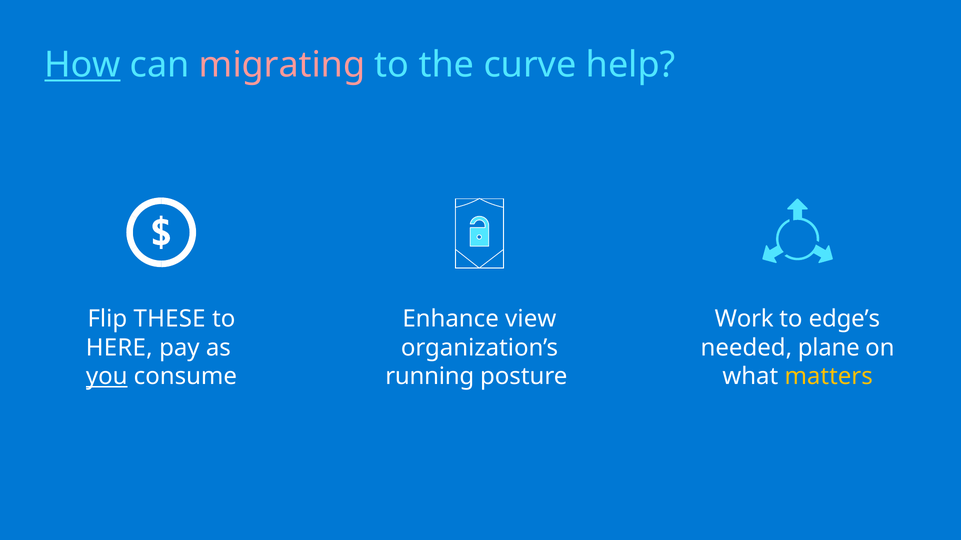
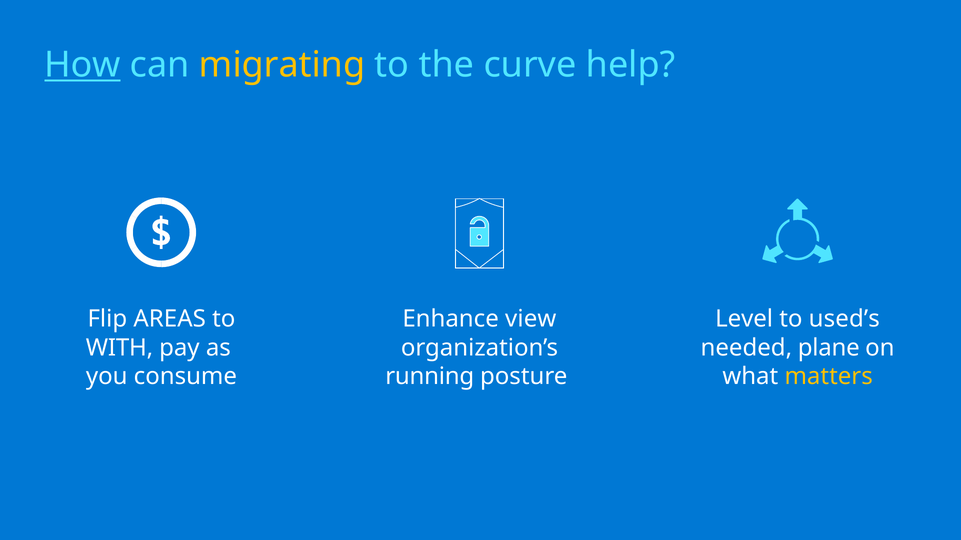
migrating colour: pink -> yellow (282, 65)
THESE: THESE -> AREAS (170, 319)
Work: Work -> Level (744, 319)
edge’s: edge’s -> used’s (844, 319)
HERE: HERE -> WITH (119, 348)
you underline: present -> none (107, 377)
